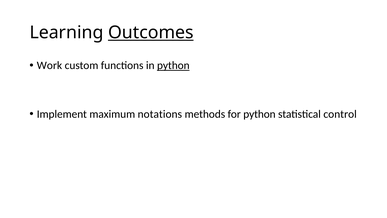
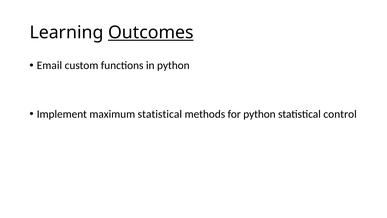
Work: Work -> Email (49, 65)
python underline: present -> none (173, 65)
maximum notations: notations -> statistical (160, 114)
